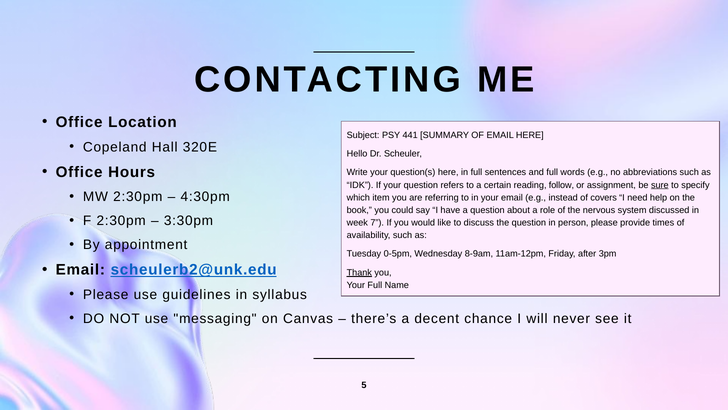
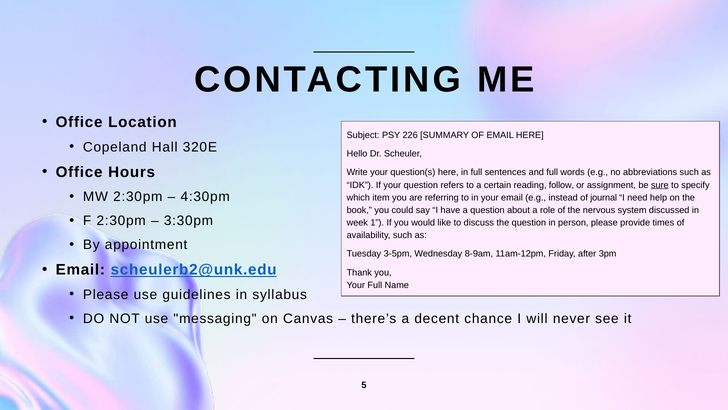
441: 441 -> 226 (410, 135)
covers: covers -> journal (604, 197)
7: 7 -> 1 (377, 222)
0-5pm: 0-5pm -> 3-5pm (398, 254)
Thank underline: present -> none (359, 272)
